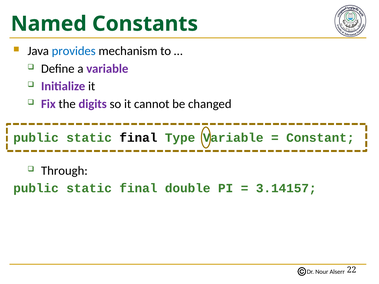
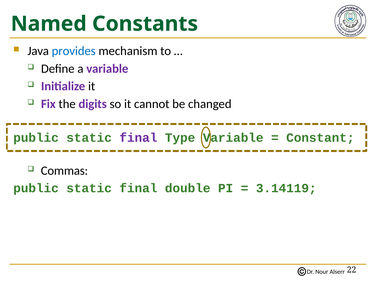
final colour: black -> purple (138, 138)
Through: Through -> Commas (64, 171)
3.14157: 3.14157 -> 3.14119 (286, 188)
